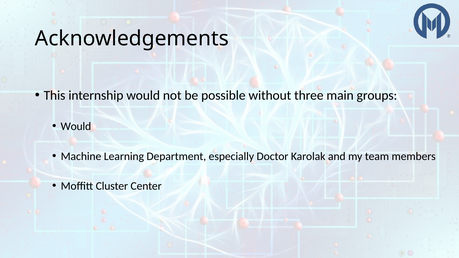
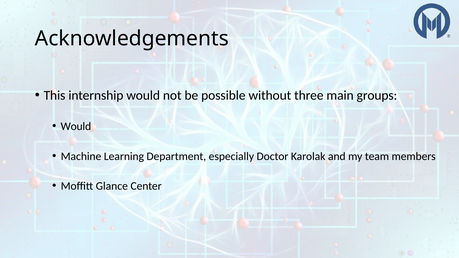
Cluster: Cluster -> Glance (112, 186)
